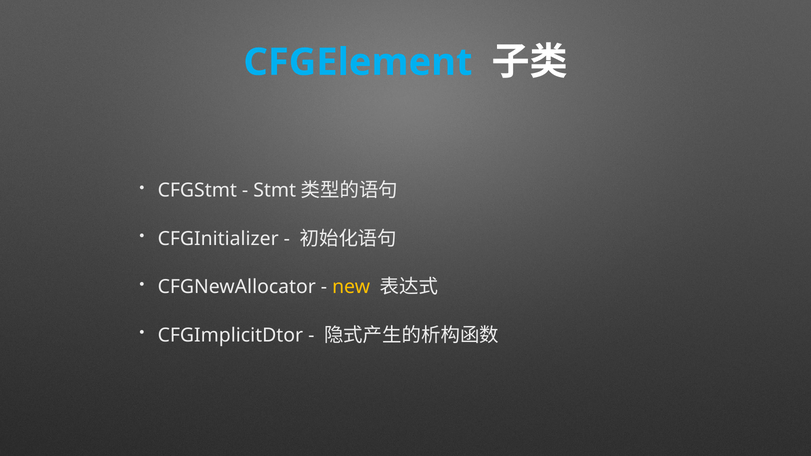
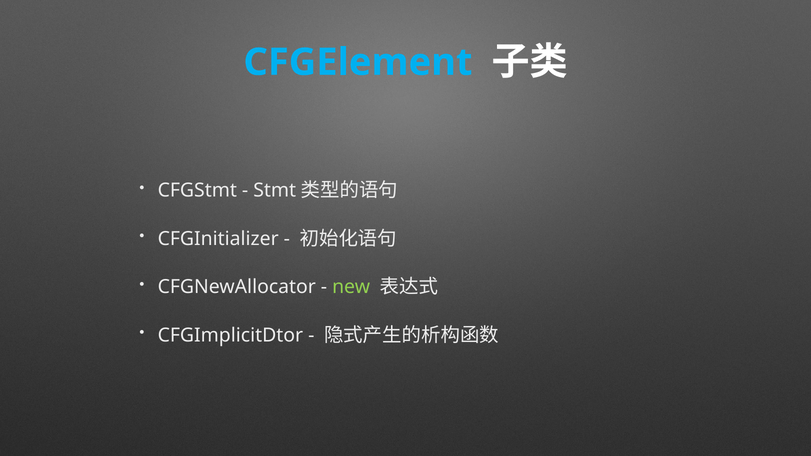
new colour: yellow -> light green (351, 287)
